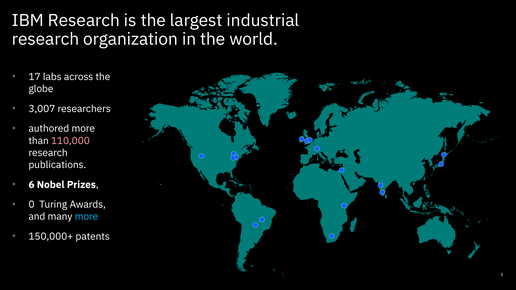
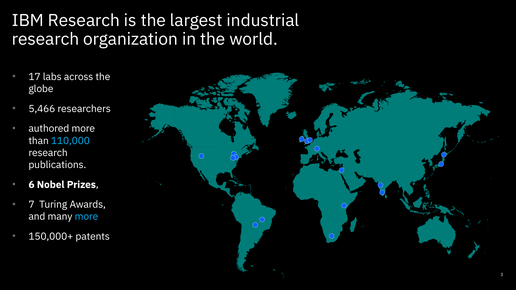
3,007: 3,007 -> 5,466 (42, 109)
110,000 colour: pink -> light blue (70, 141)
0: 0 -> 7 (32, 205)
